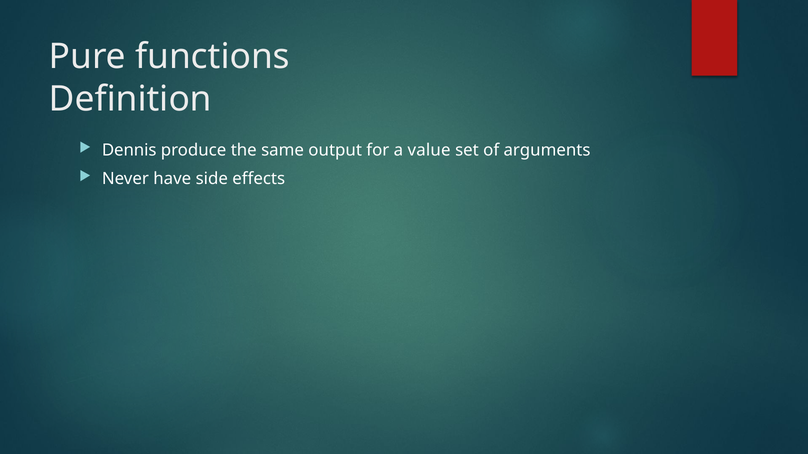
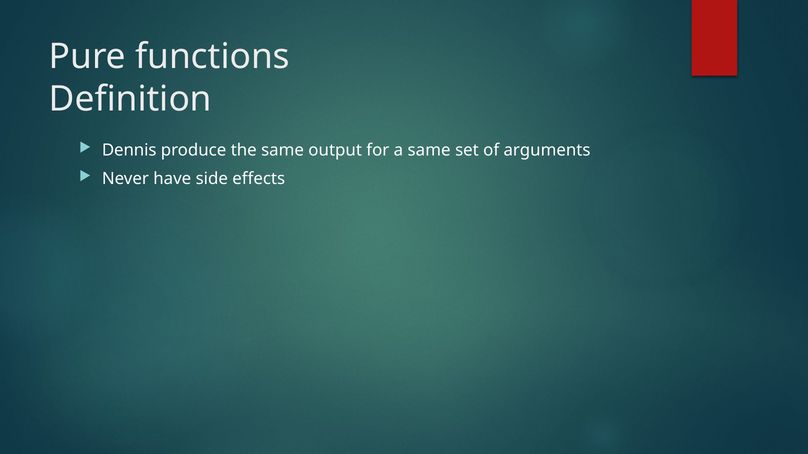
a value: value -> same (429, 150)
